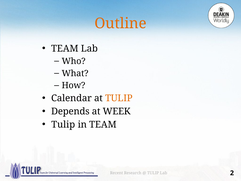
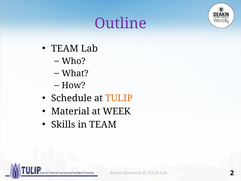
Outline colour: orange -> purple (120, 23)
Calendar: Calendar -> Schedule (71, 98)
Depends: Depends -> Material (70, 111)
Tulip: Tulip -> Skills (63, 124)
